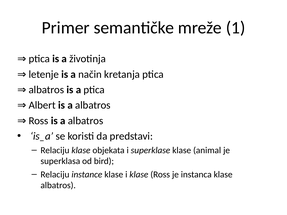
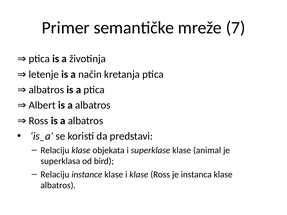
1: 1 -> 7 (236, 28)
